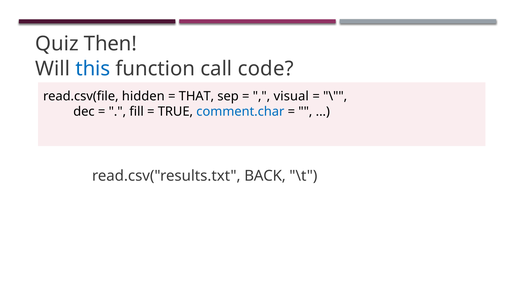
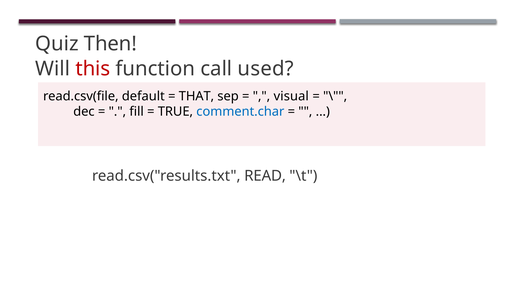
this colour: blue -> red (93, 69)
code: code -> used (266, 69)
hidden: hidden -> default (143, 96)
BACK: BACK -> READ (265, 176)
